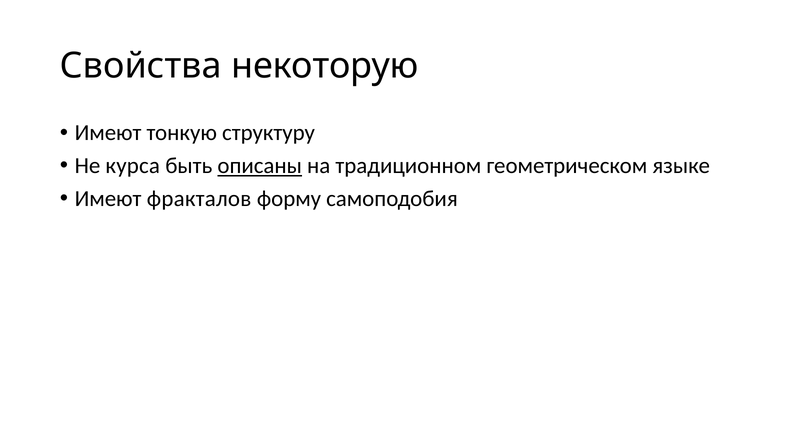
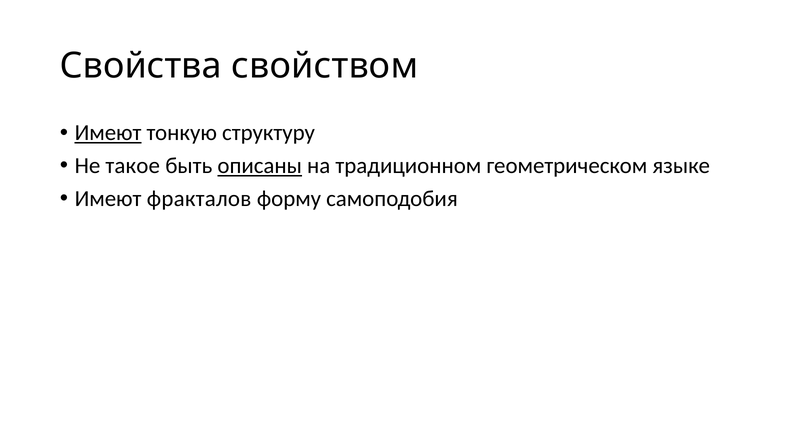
некоторую: некоторую -> свойством (325, 66)
Имеют underline: none -> present (108, 133)
курса: курса -> такое (133, 166)
